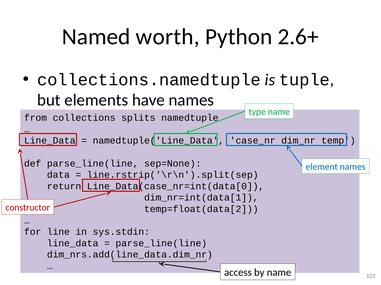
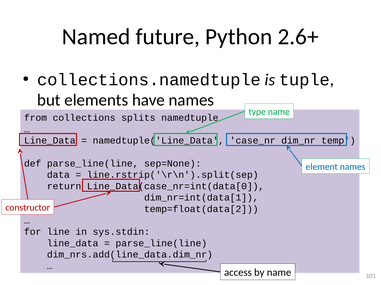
worth: worth -> future (168, 37)
